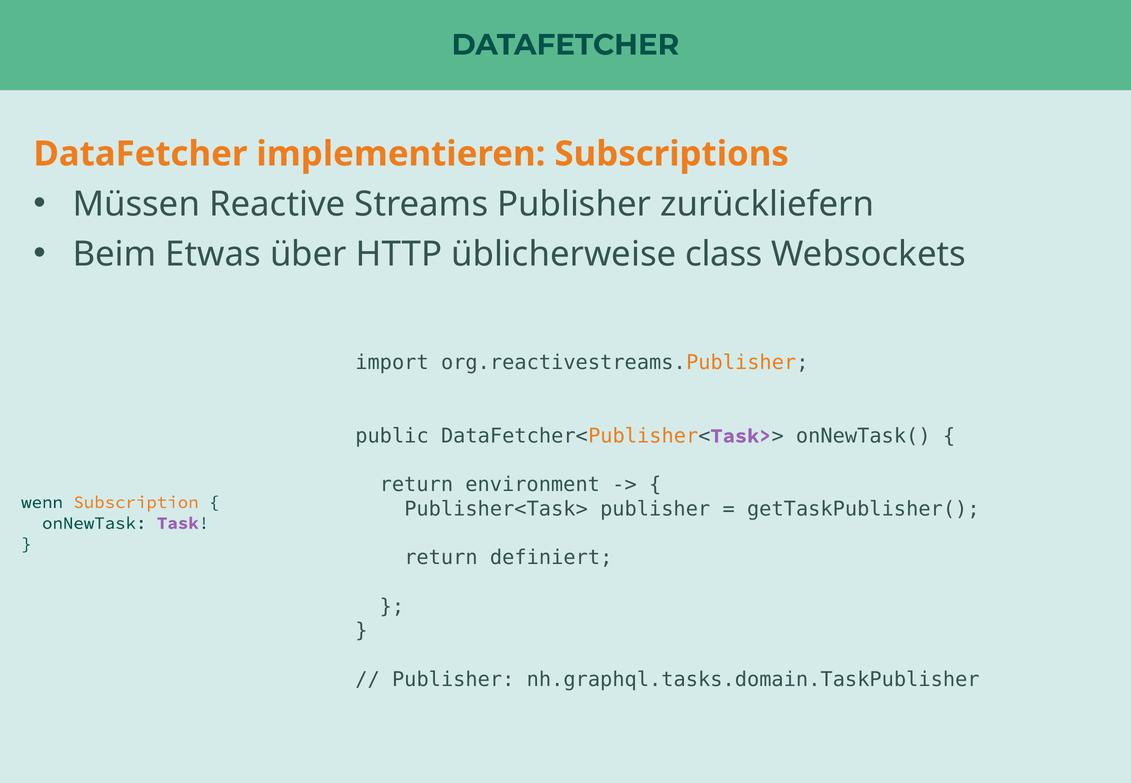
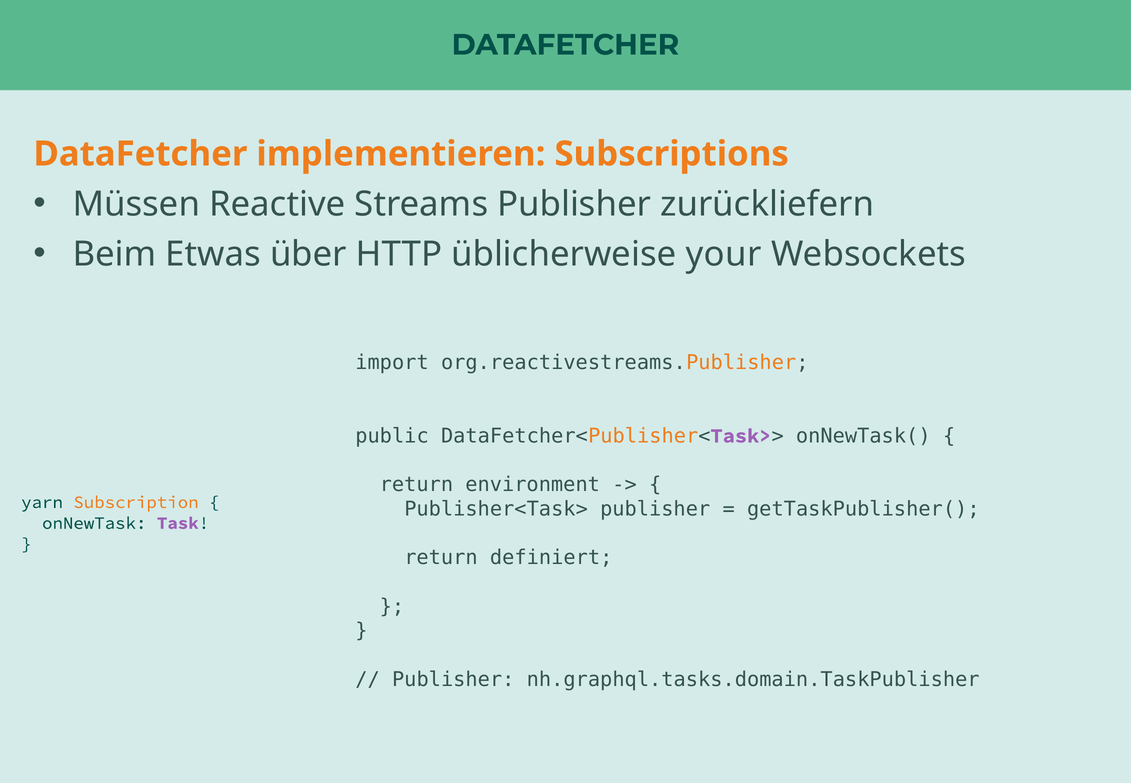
class: class -> your (724, 254)
wenn: wenn -> yarn (42, 502)
